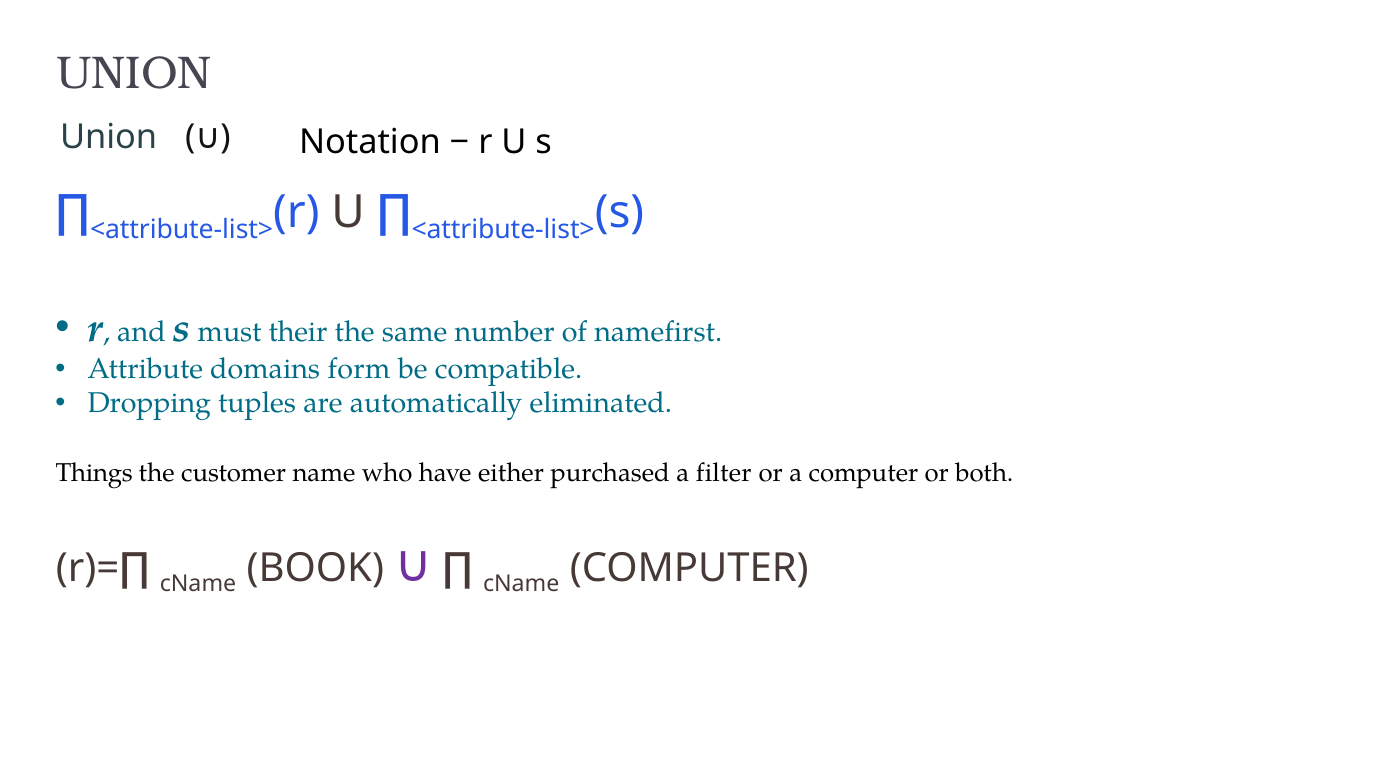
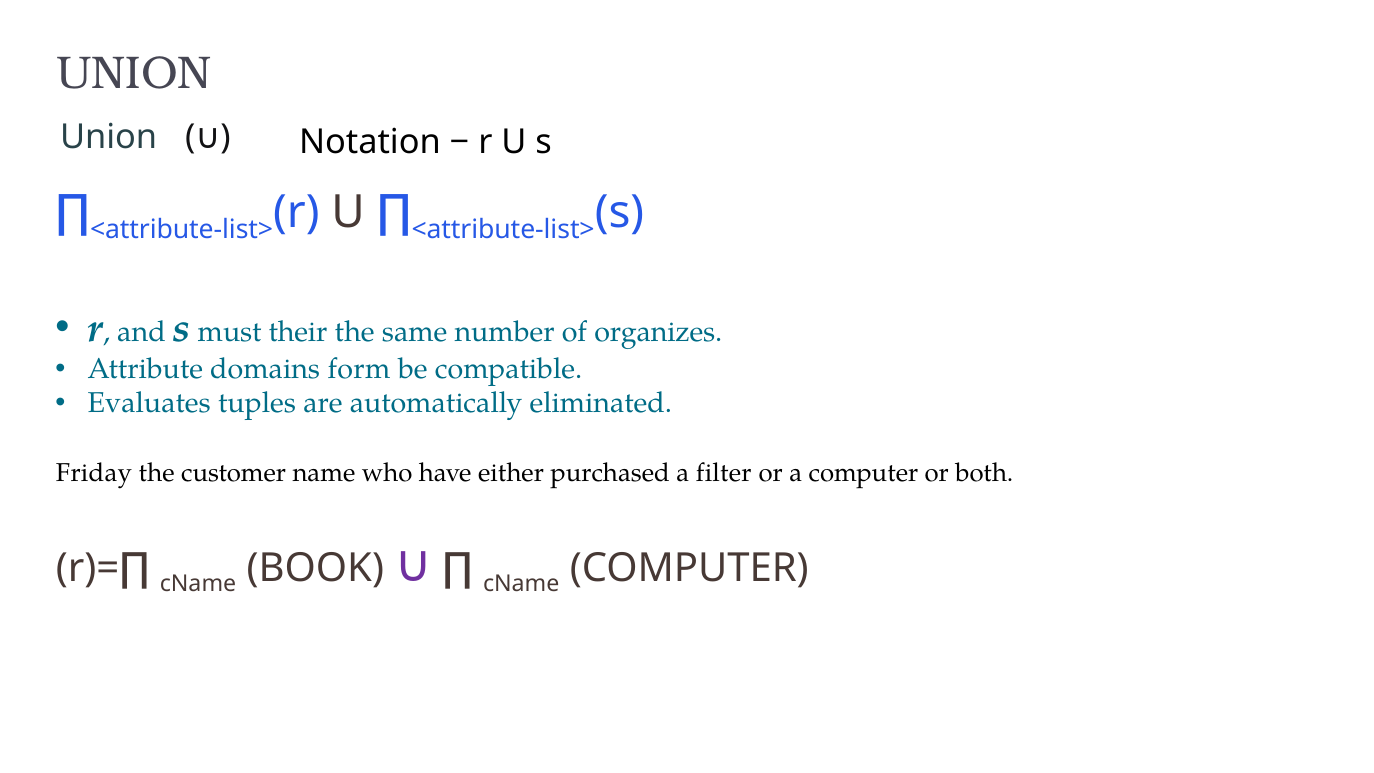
namefirst: namefirst -> organizes (658, 332)
Dropping: Dropping -> Evaluates (149, 403)
Things: Things -> Friday (94, 473)
